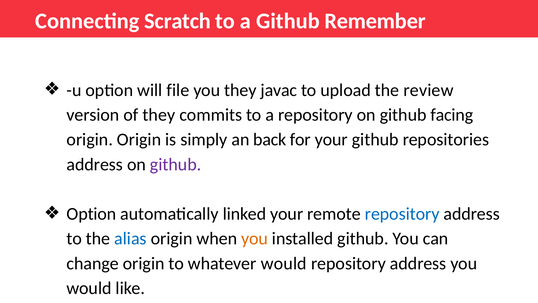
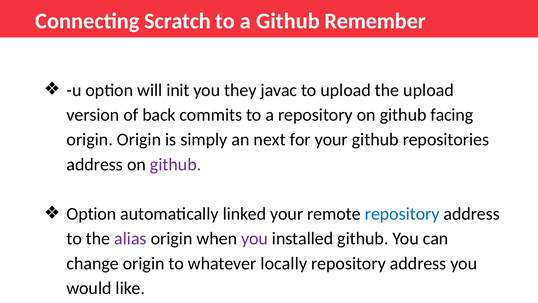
file: file -> init (178, 90)
the review: review -> upload (429, 90)
of they: they -> back (159, 115)
back: back -> next (270, 139)
alias colour: blue -> purple (130, 238)
you colour: orange -> purple (255, 238)
whatever would: would -> locally (284, 263)
